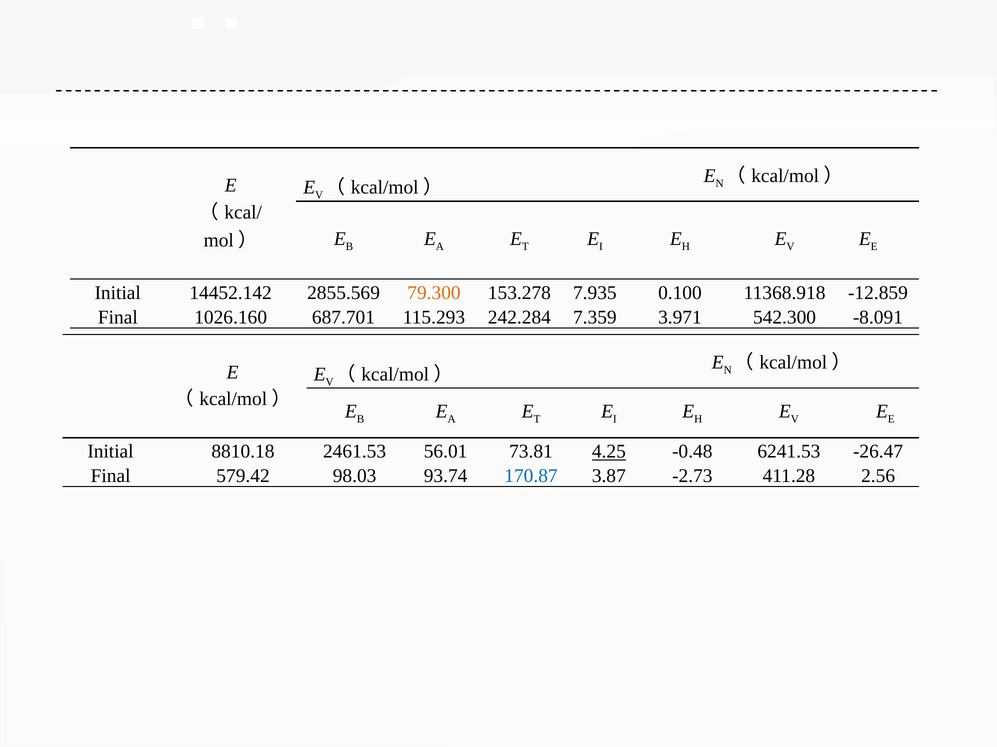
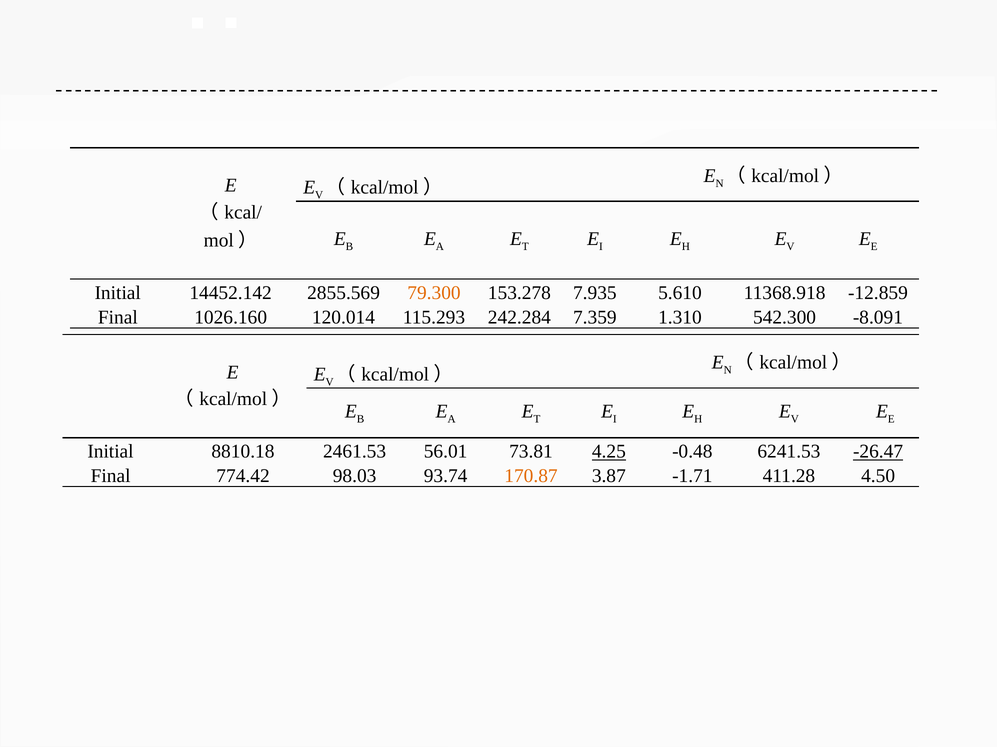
0.100: 0.100 -> 5.610 (680, 293)
687.701: 687.701 -> 120.014 (343, 318)
3.971: 3.971 -> 1.310 (680, 318)
-26.47 underline: none -> present (878, 452)
579.42: 579.42 -> 774.42 (243, 476)
170.87 colour: blue -> orange (531, 476)
-2.73: -2.73 -> -1.71 (692, 476)
2.56: 2.56 -> 4.50 (878, 476)
